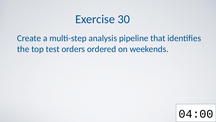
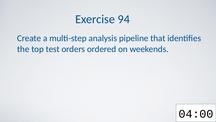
30: 30 -> 94 (124, 19)
